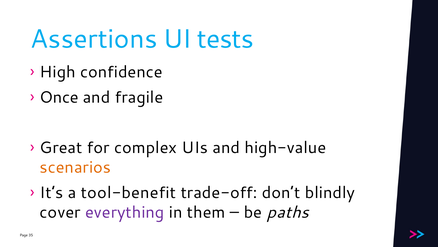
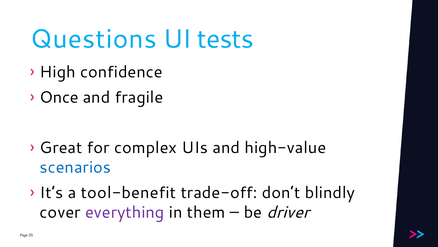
Assertions: Assertions -> Questions (94, 39)
scenarios colour: orange -> blue (75, 167)
paths: paths -> driver (288, 212)
